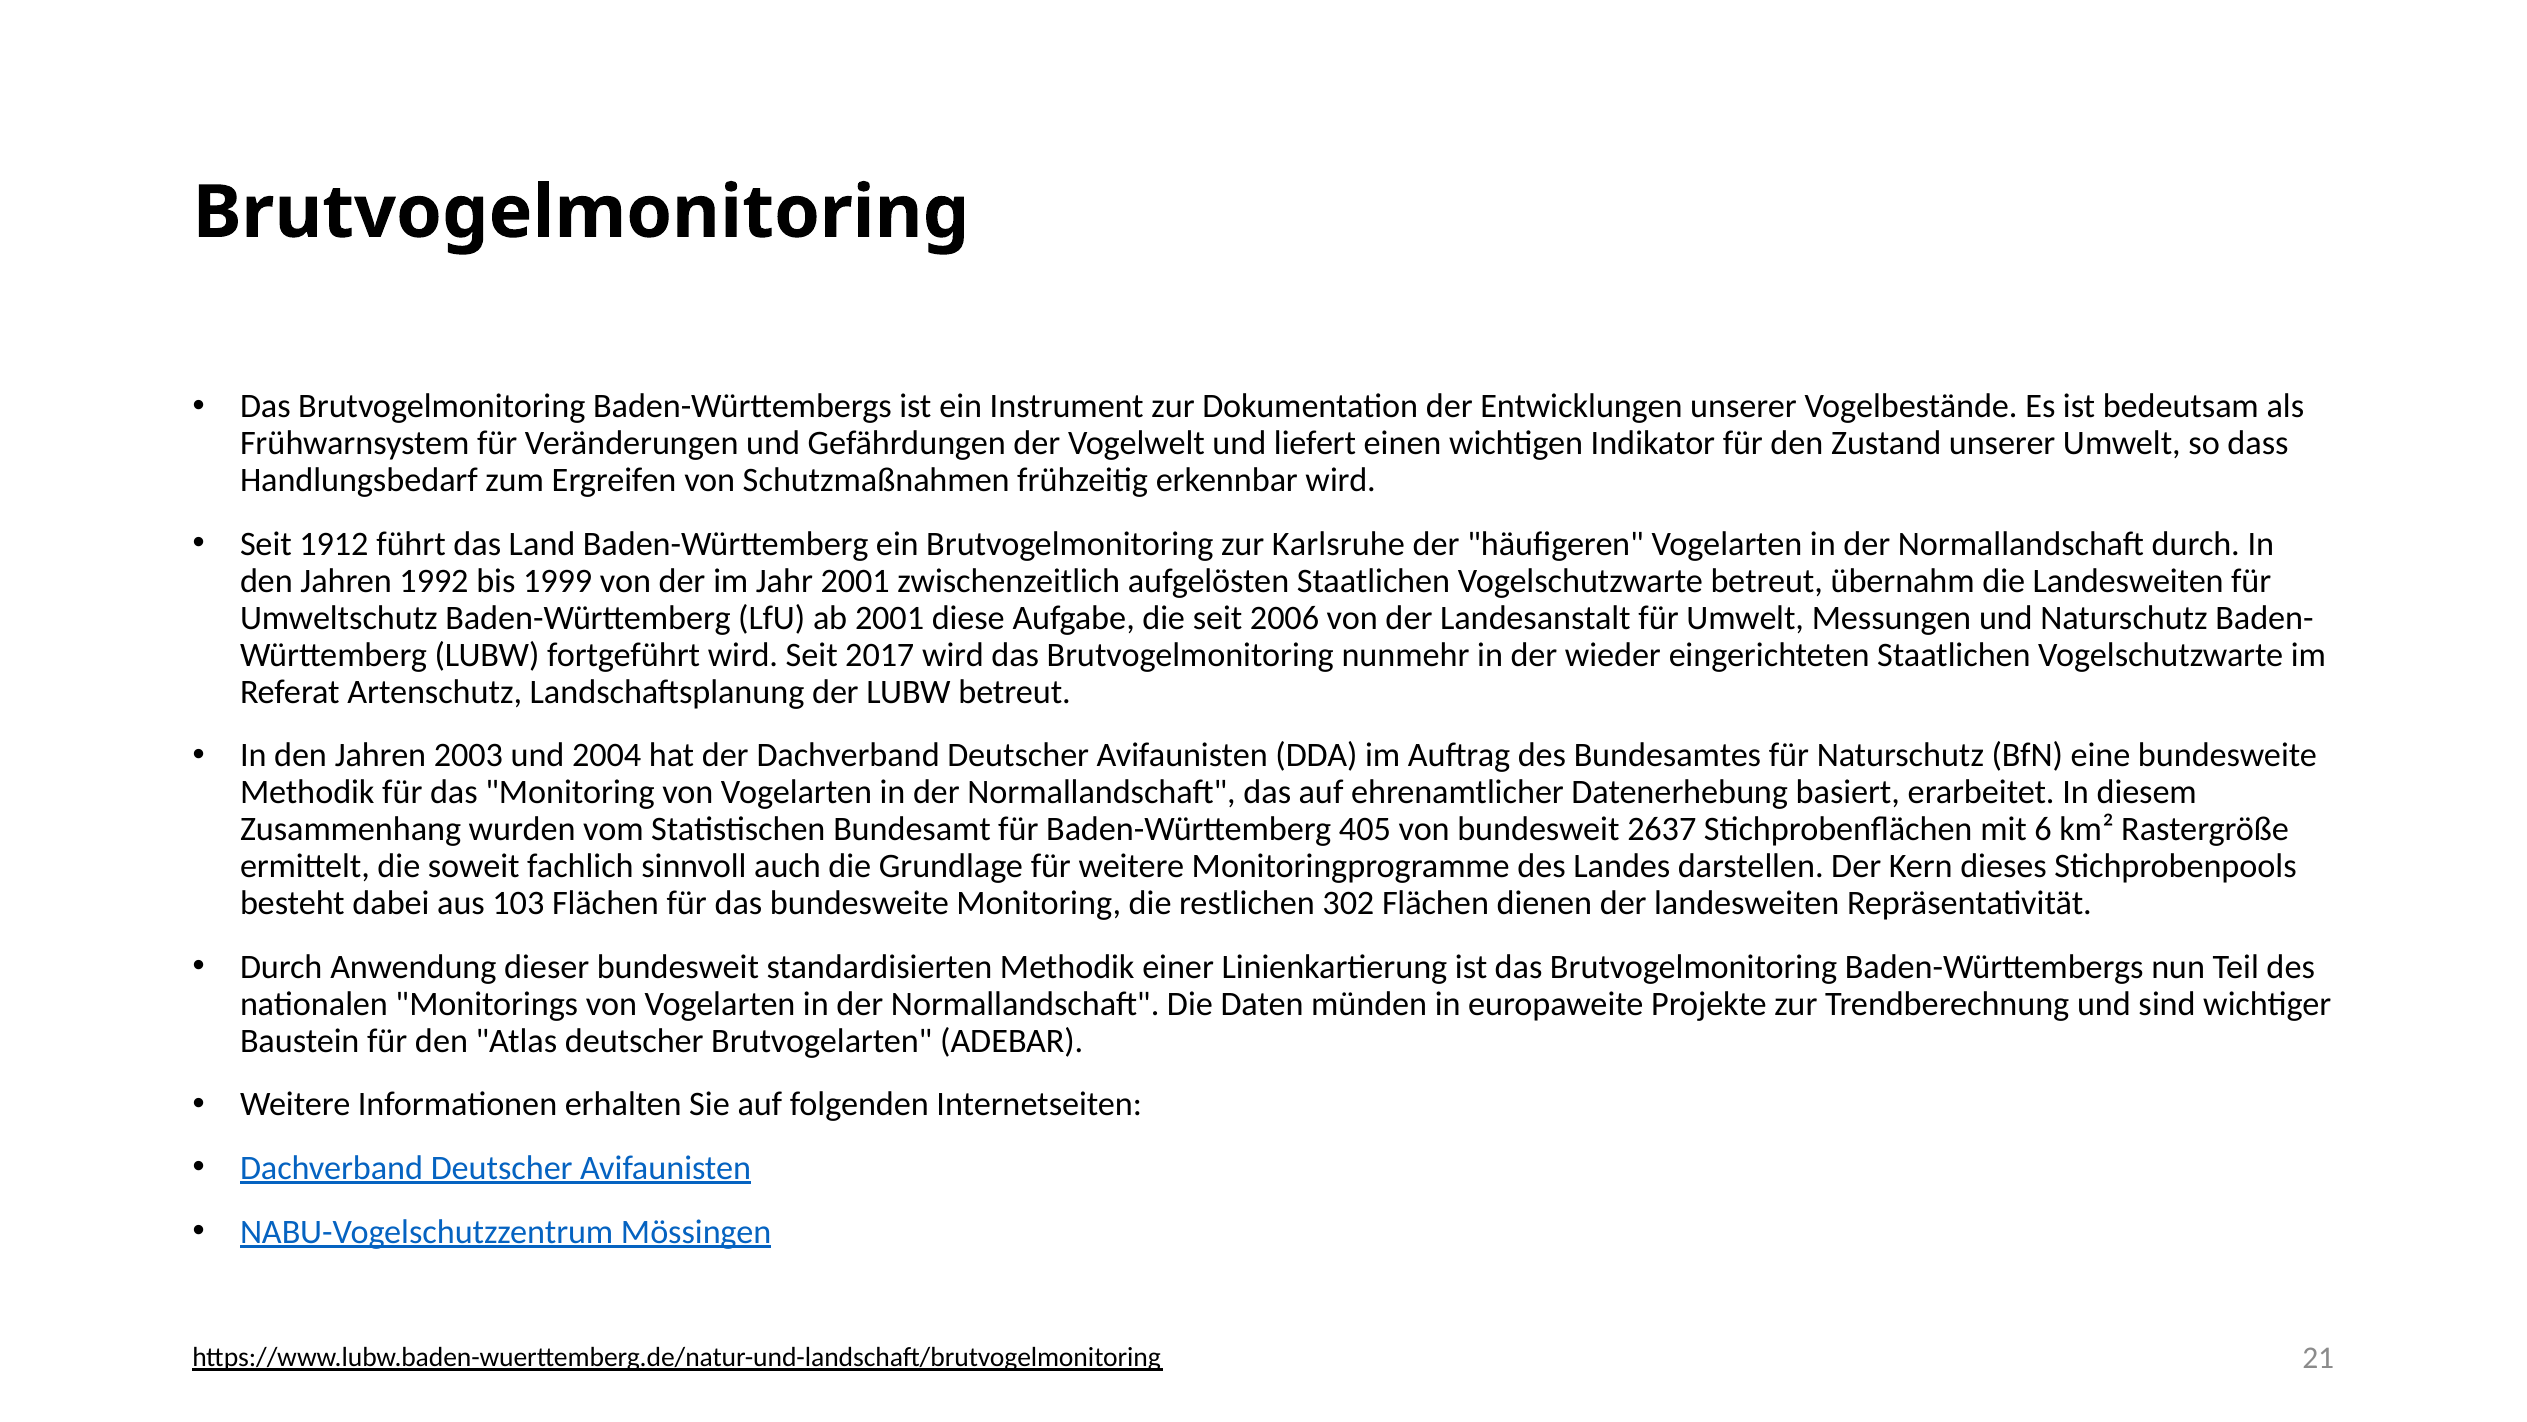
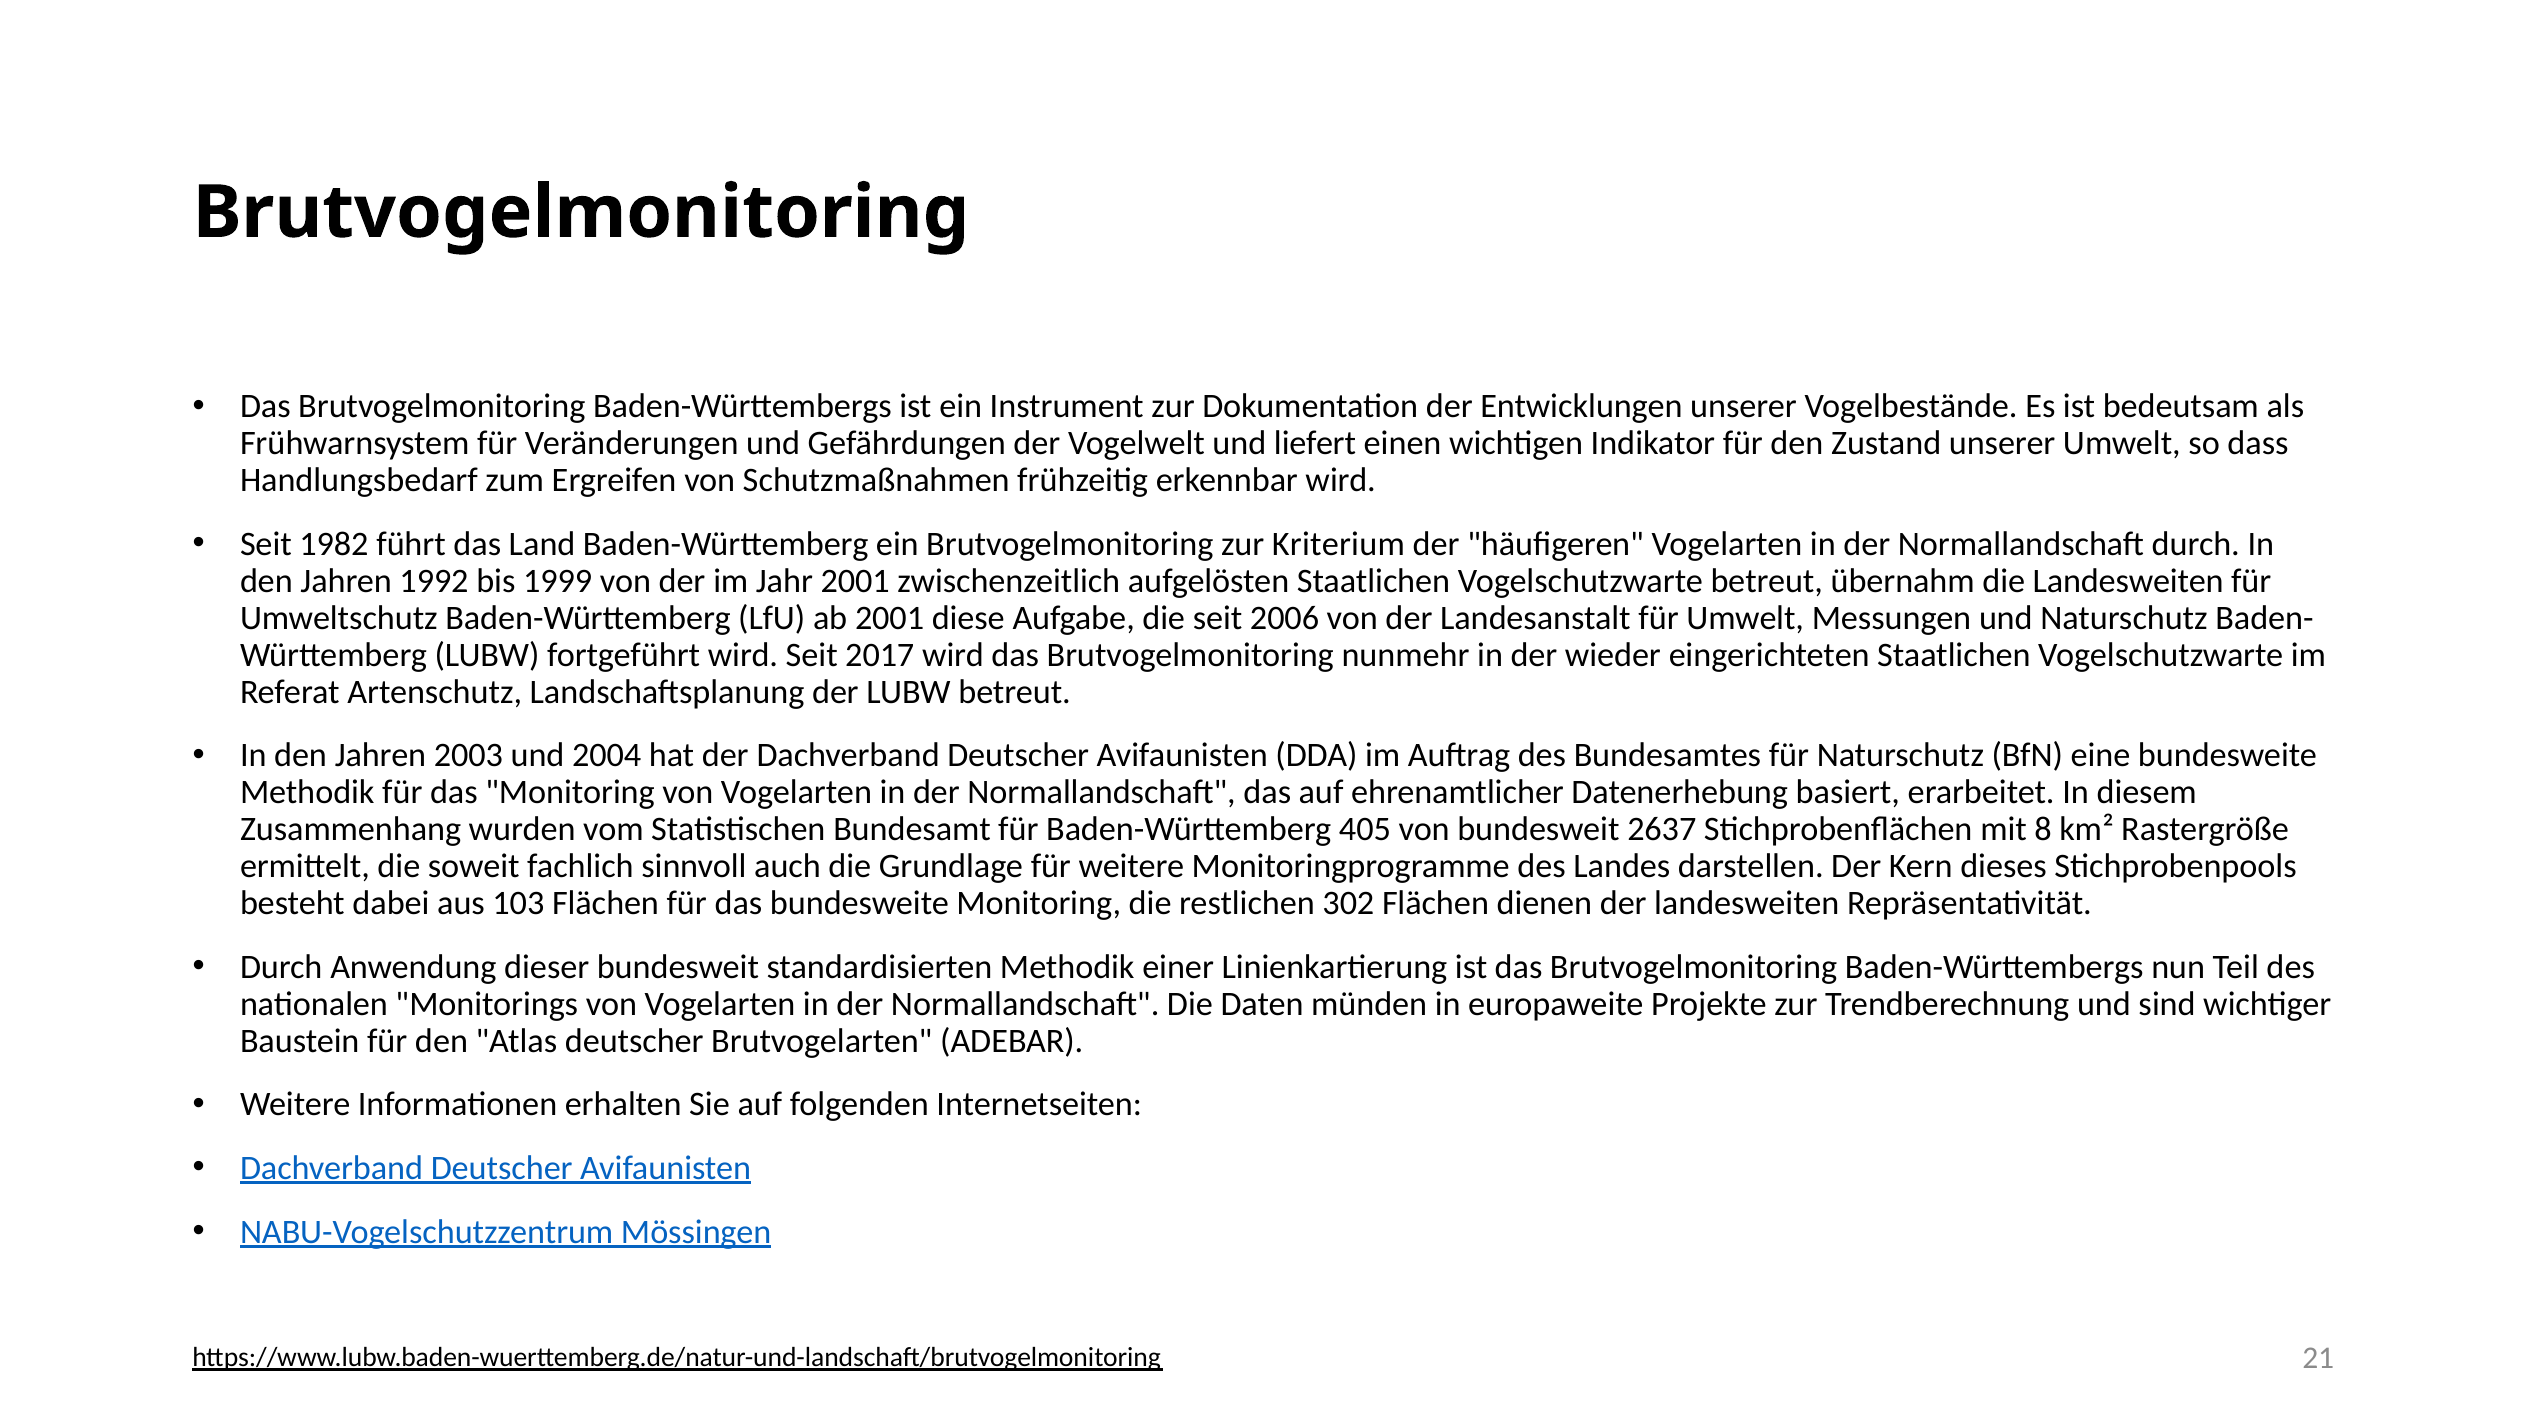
1912: 1912 -> 1982 (334, 544)
Karlsruhe: Karlsruhe -> Kriterium (1338, 544)
6: 6 -> 8 (2043, 829)
